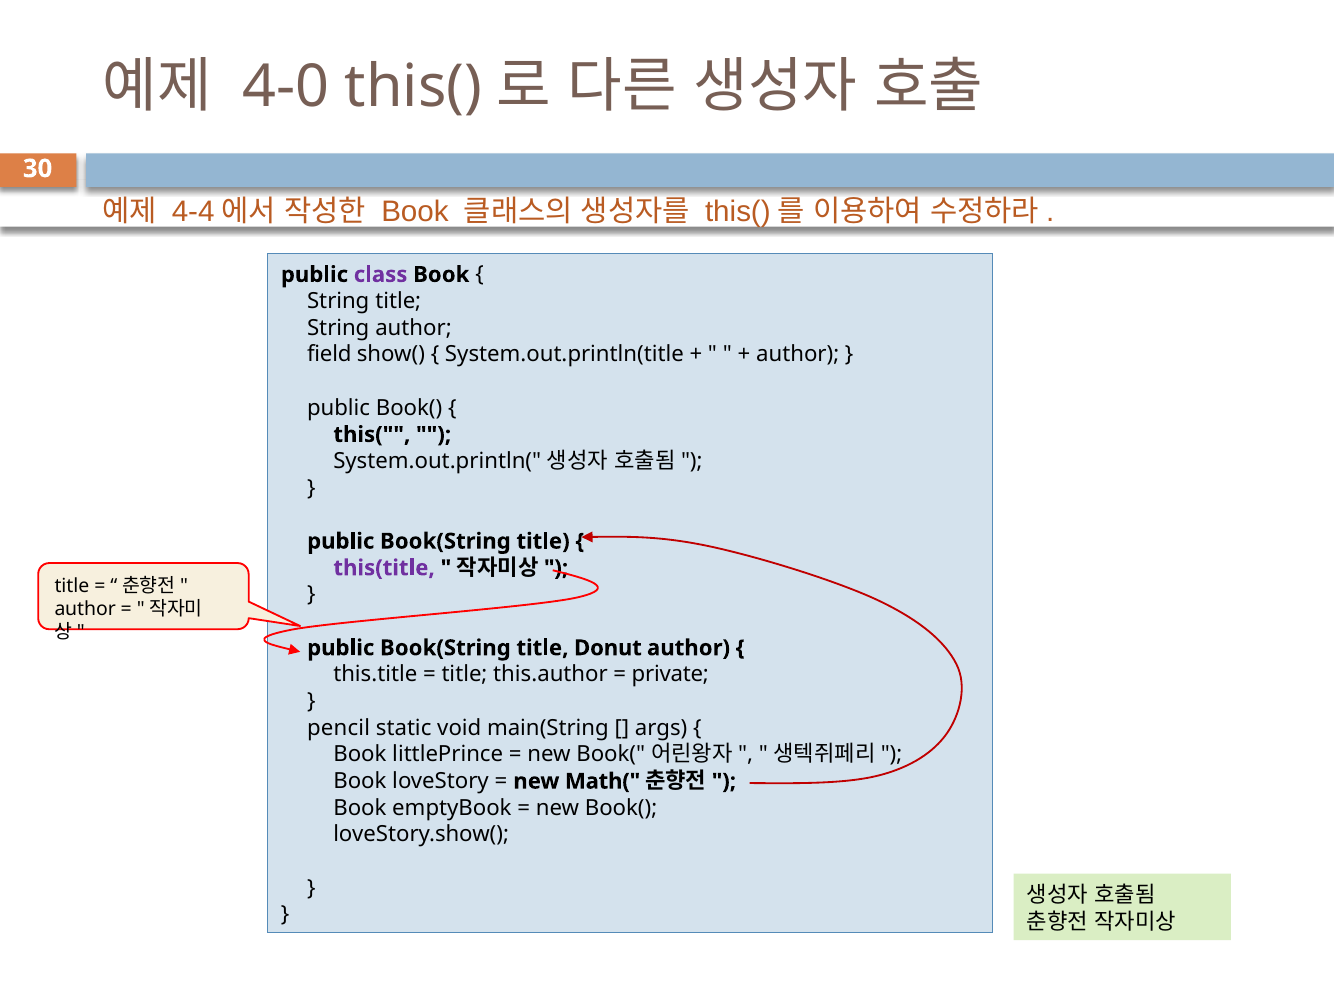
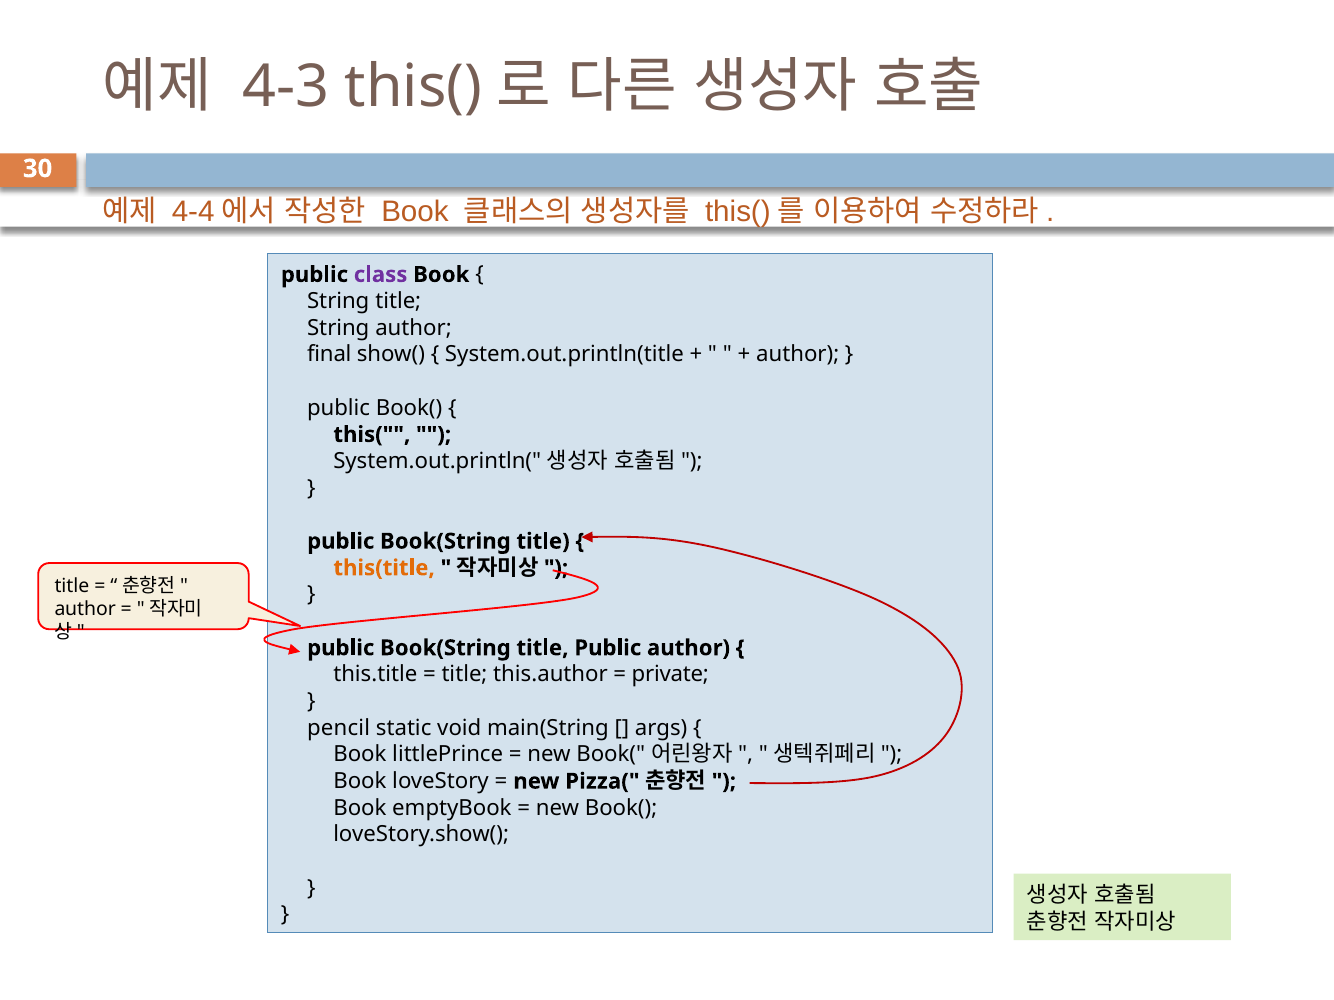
4-0: 4-0 -> 4-3 (286, 87)
field: field -> final (329, 355)
this(title colour: purple -> orange (384, 568)
title Donut: Donut -> Public (608, 648)
Math(: Math( -> Pizza( (602, 782)
